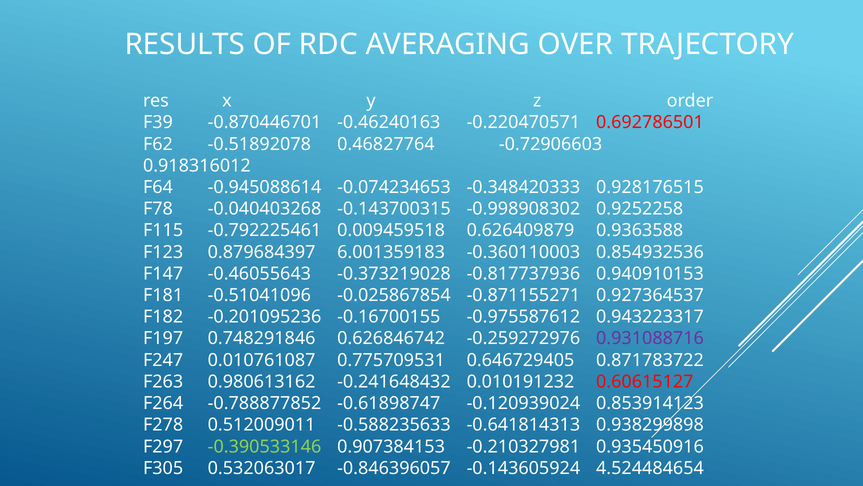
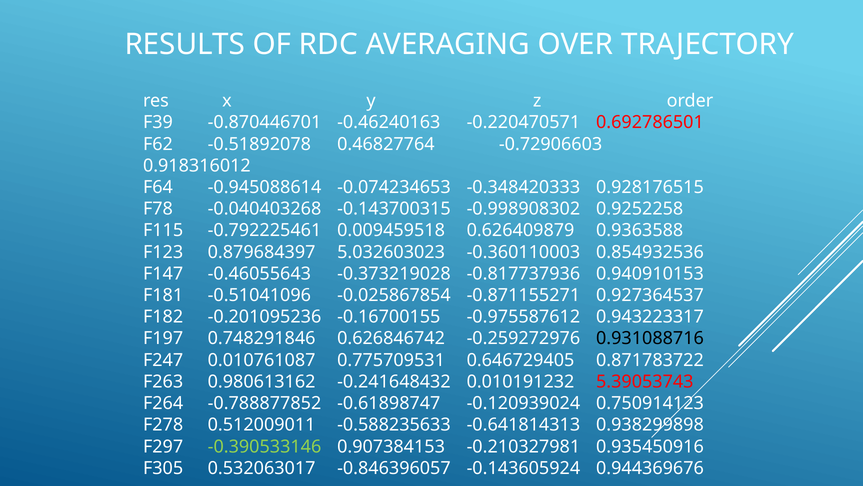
6.001359183: 6.001359183 -> 5.032603023 (391, 252)
0.931088716 colour: purple -> black (650, 338)
0.60615127: 0.60615127 -> 5.39053743 (645, 381)
0.853914123: 0.853914123 -> 0.750914123 (650, 403)
4.524484654: 4.524484654 -> 0.944369676 (650, 468)
